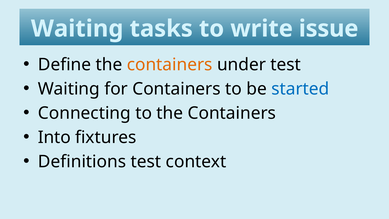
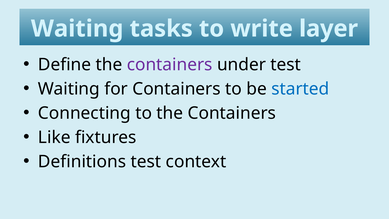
issue: issue -> layer (329, 29)
containers colour: orange -> purple (170, 65)
Into: Into -> Like (54, 137)
